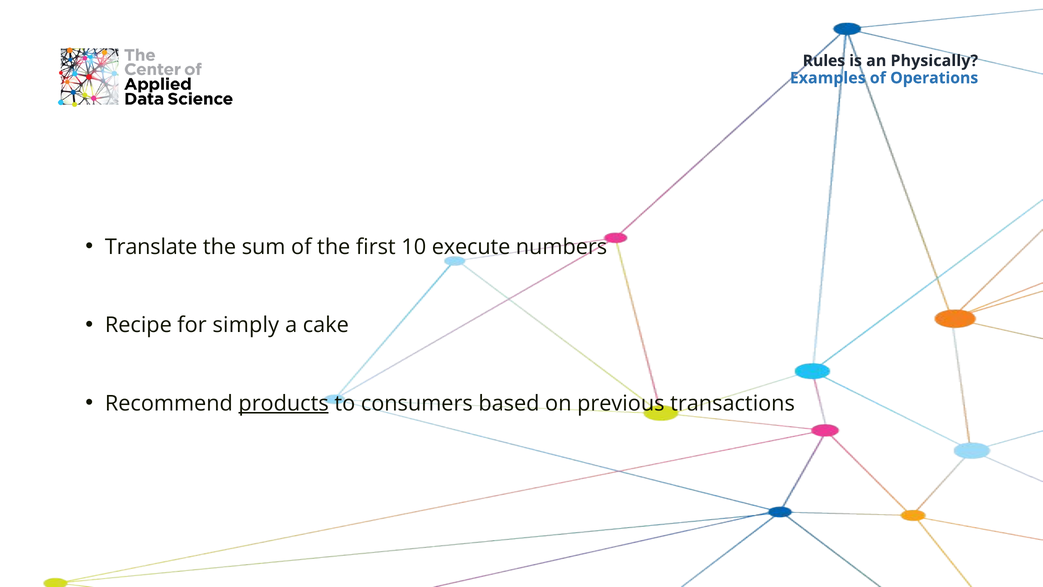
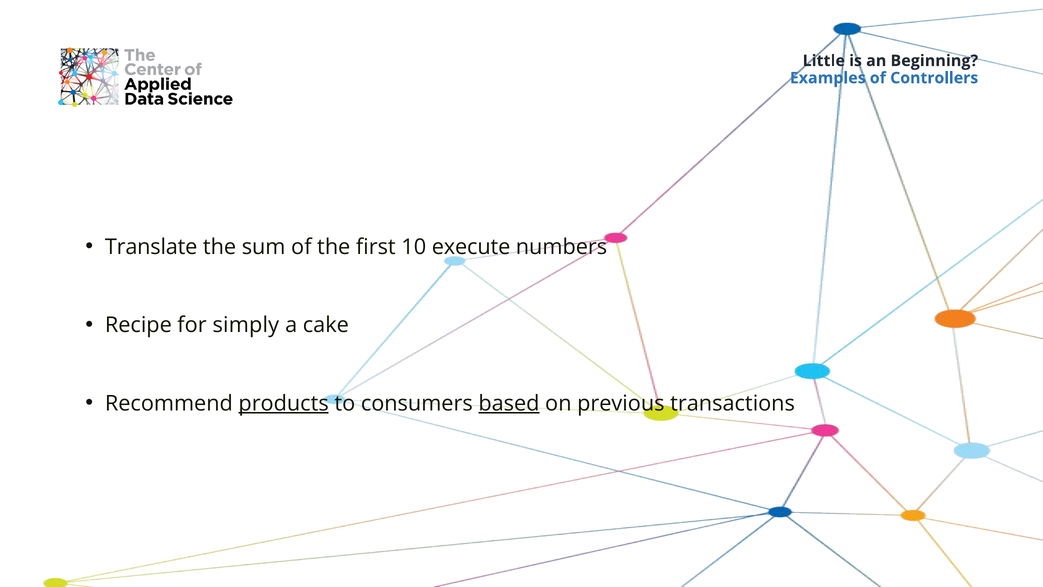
Rules: Rules -> Little (824, 61)
Physically: Physically -> Beginning (934, 61)
Operations: Operations -> Controllers (934, 78)
based underline: none -> present (509, 403)
